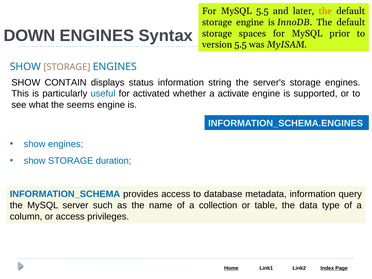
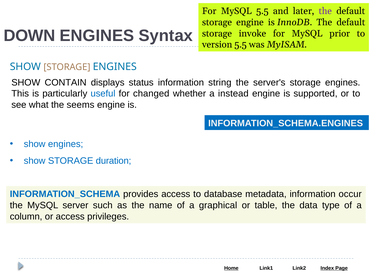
the colour: orange -> purple (325, 11)
spaces: spaces -> invoke (252, 33)
activated: activated -> changed (151, 94)
activate: activate -> instead (233, 94)
query: query -> occur (350, 194)
collection: collection -> graphical (218, 205)
